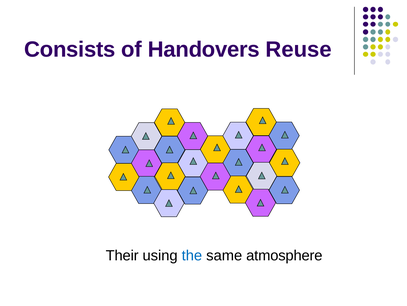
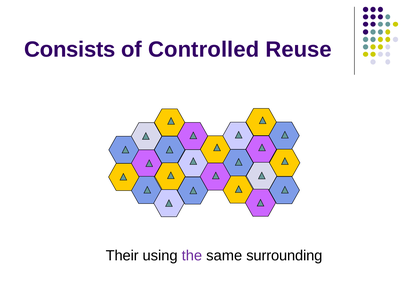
Handovers: Handovers -> Controlled (204, 49)
the colour: blue -> purple (192, 255)
atmosphere: atmosphere -> surrounding (284, 255)
